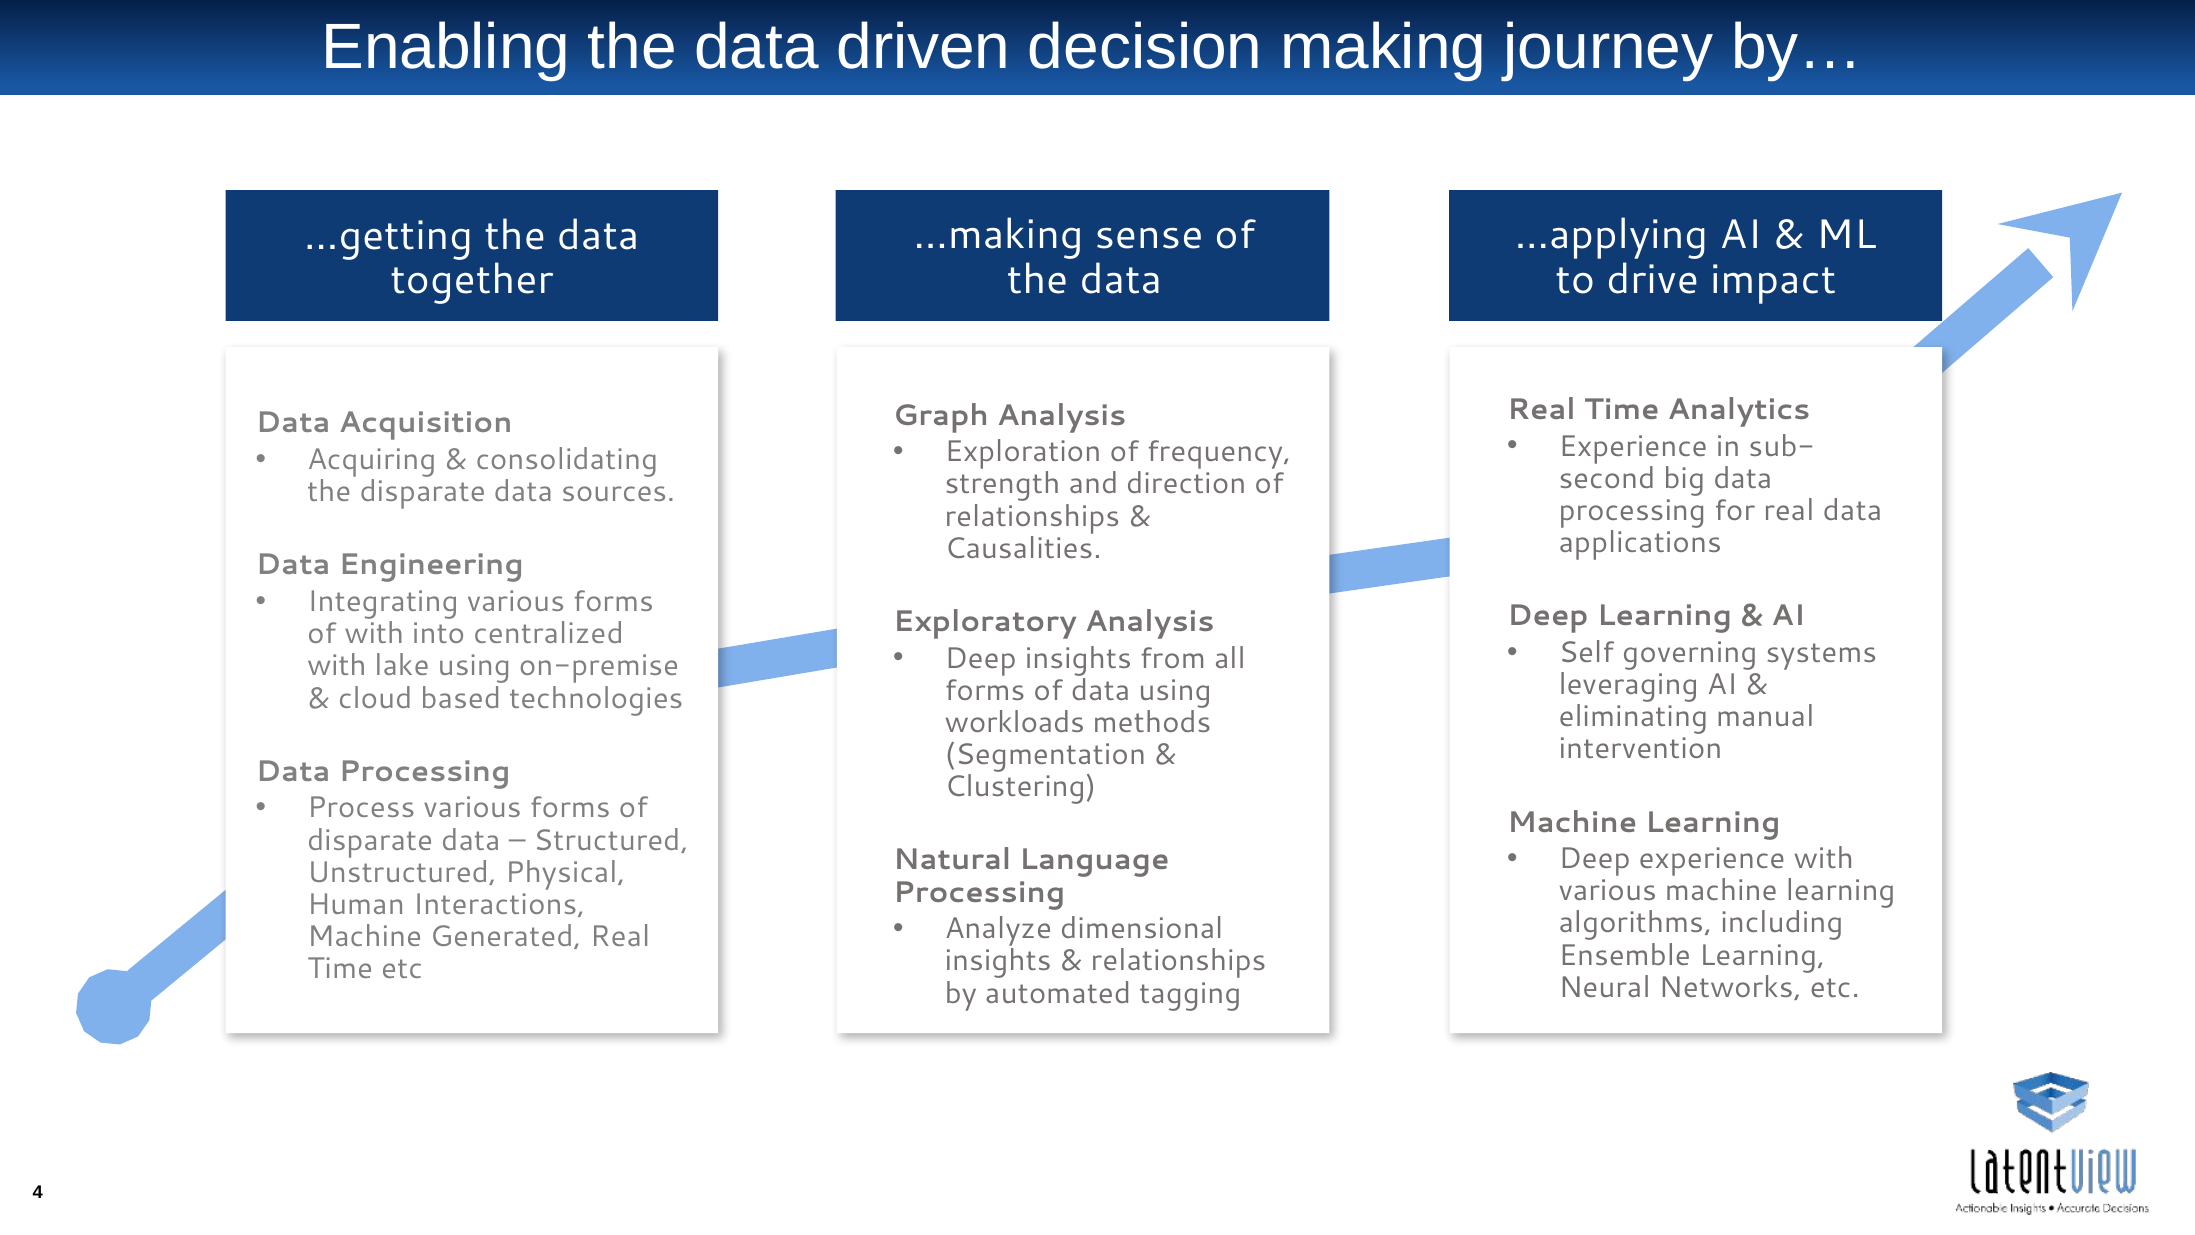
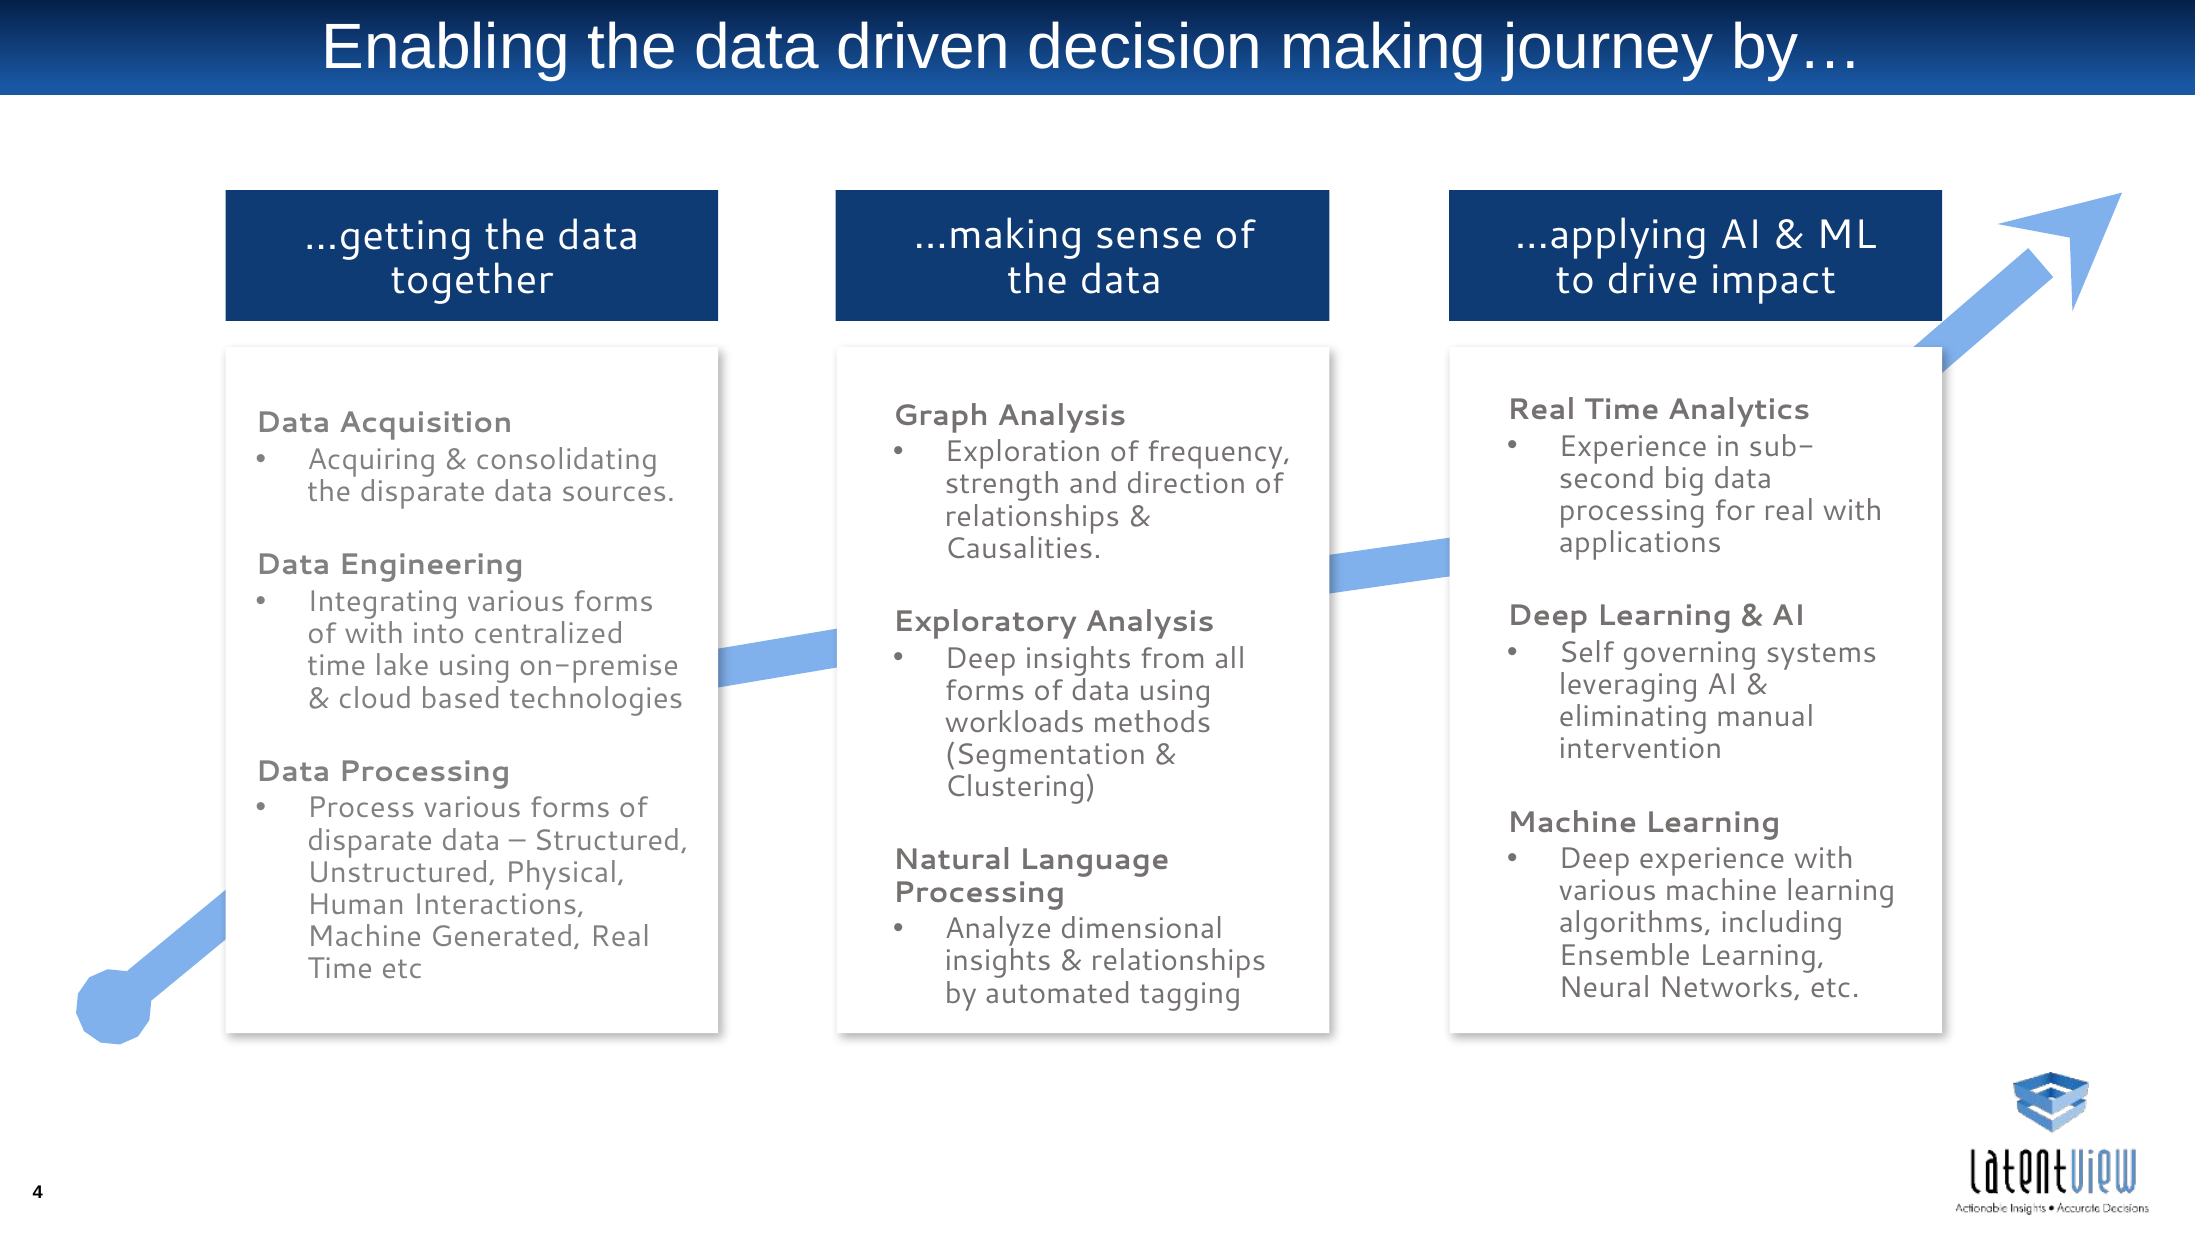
real data: data -> with (1853, 510)
with: with -> time (337, 666)
